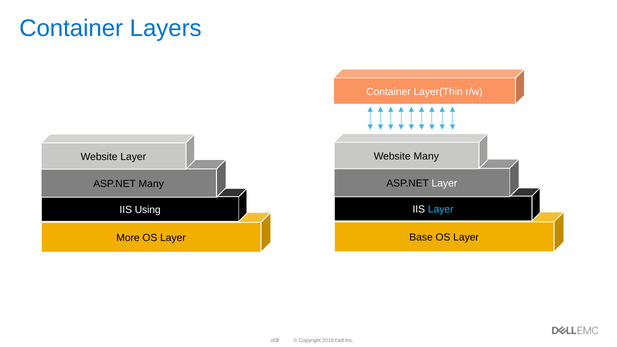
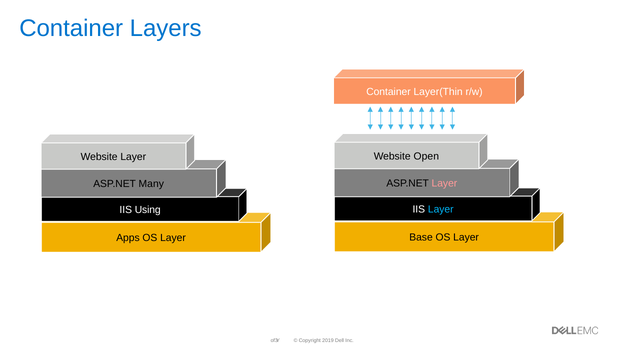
Website Many: Many -> Open (426, 156)
Layer colour: white -> pink (444, 183)
More: More -> Apps (128, 238)
